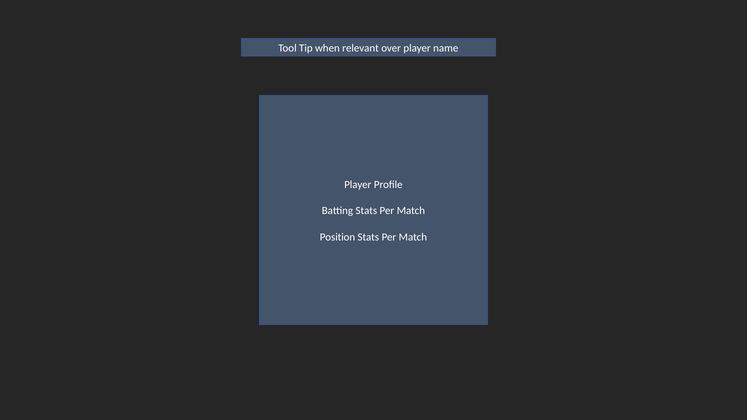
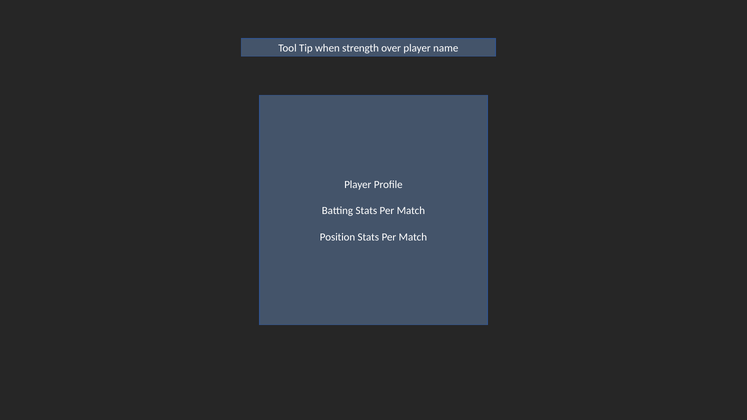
relevant: relevant -> strength (361, 48)
